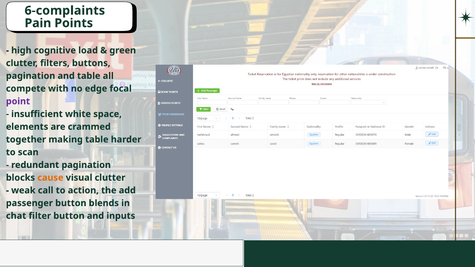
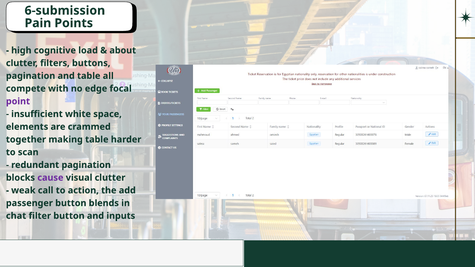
6-complaints: 6-complaints -> 6-submission (65, 11)
green: green -> about (123, 50)
cause colour: orange -> purple (50, 178)
